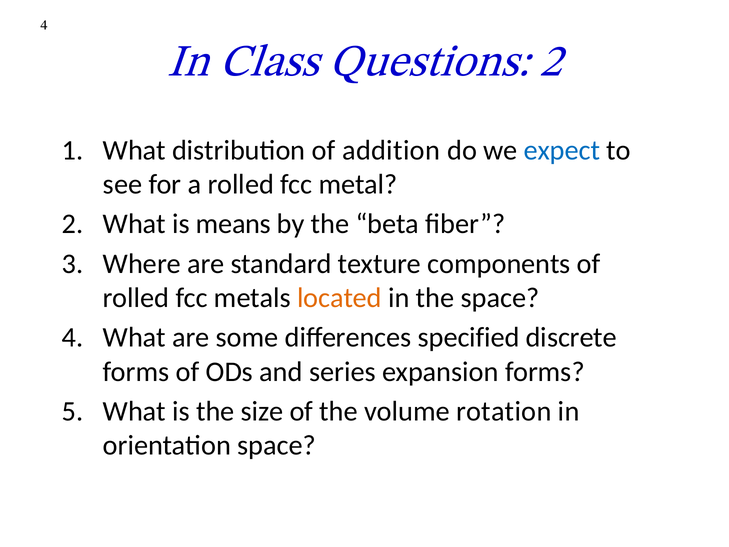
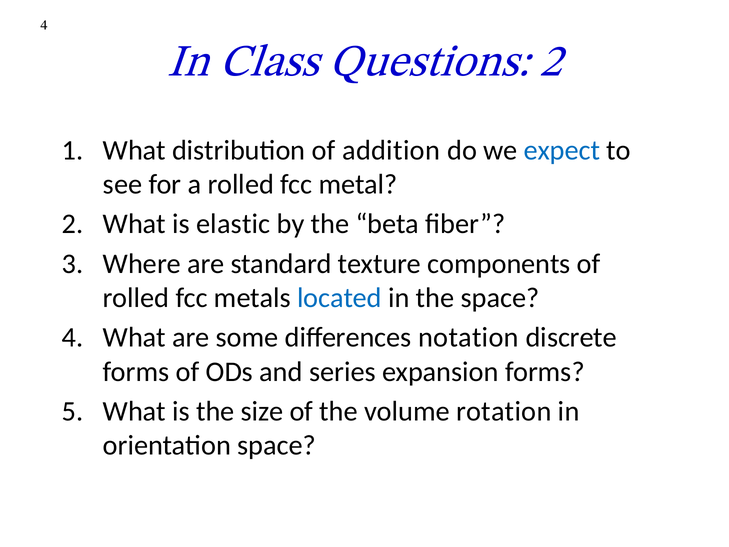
means: means -> elastic (233, 224)
located colour: orange -> blue (339, 298)
specified: specified -> notation (468, 337)
